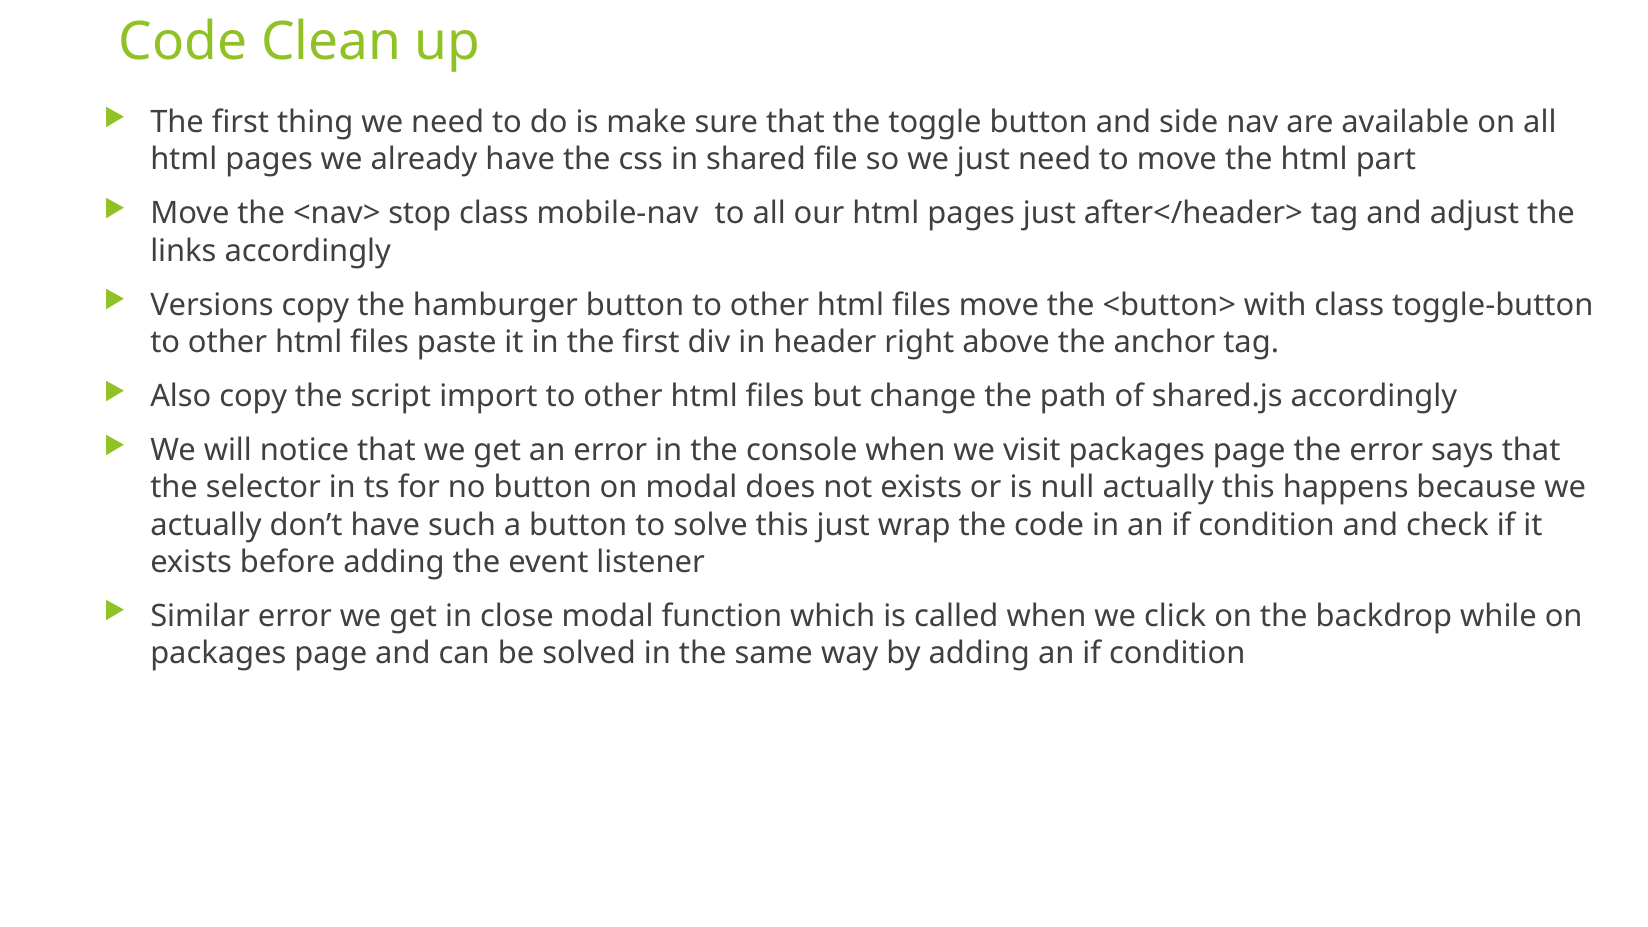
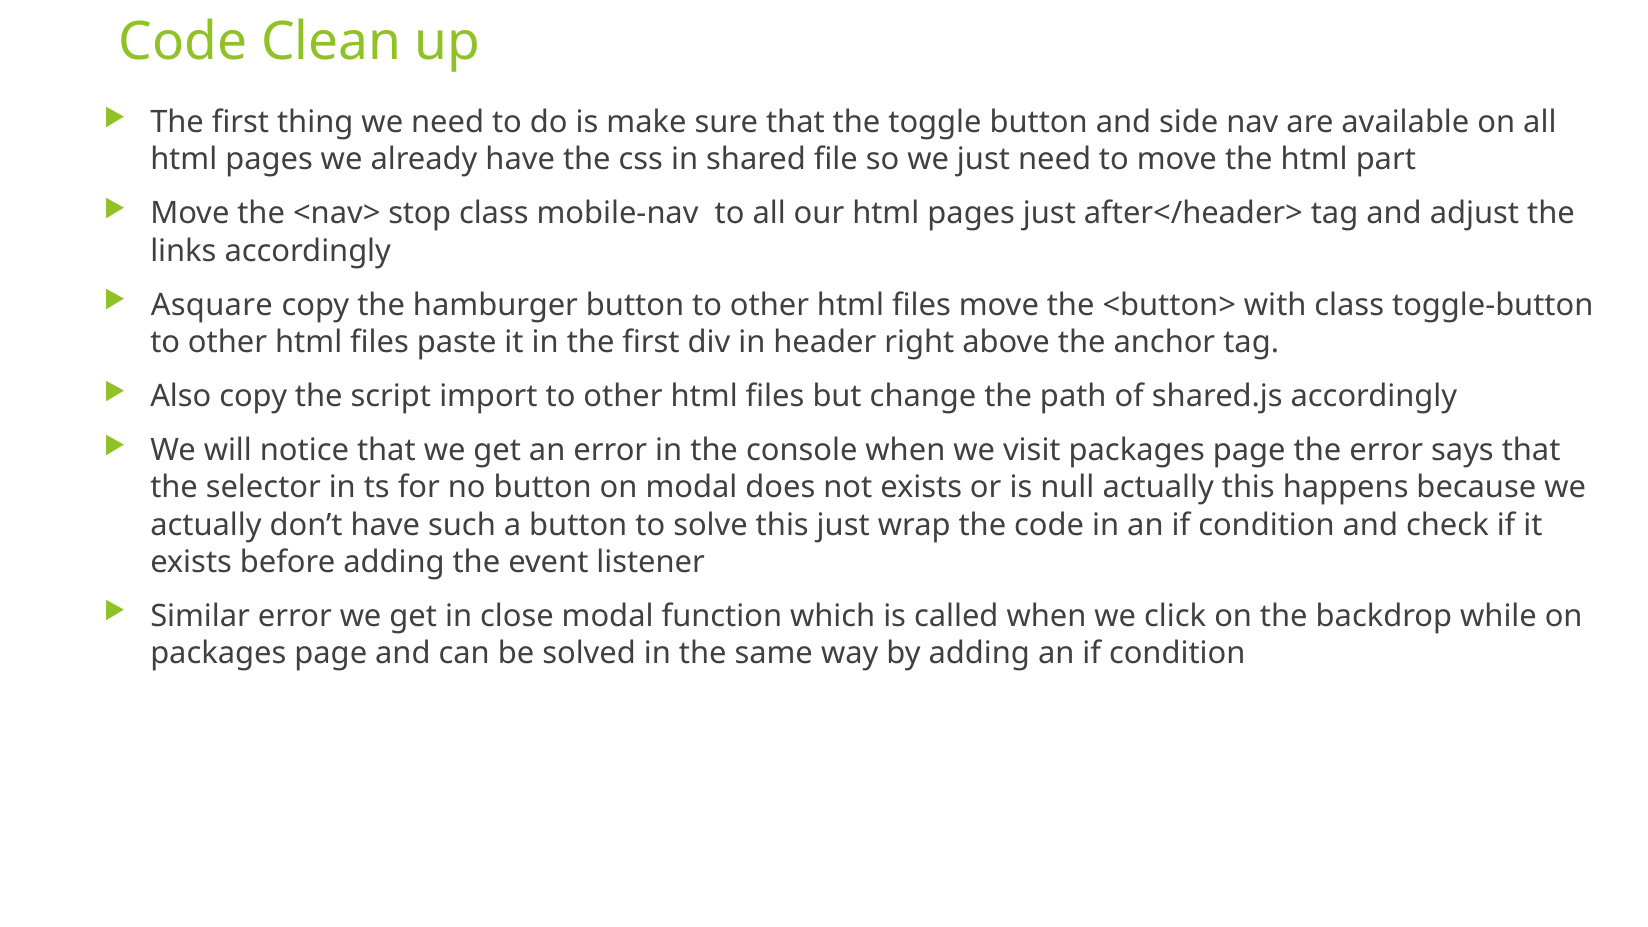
Versions: Versions -> Asquare (212, 305)
